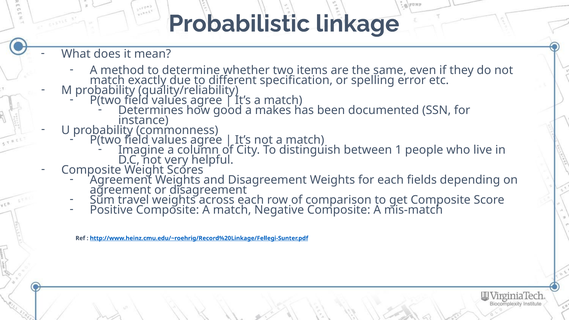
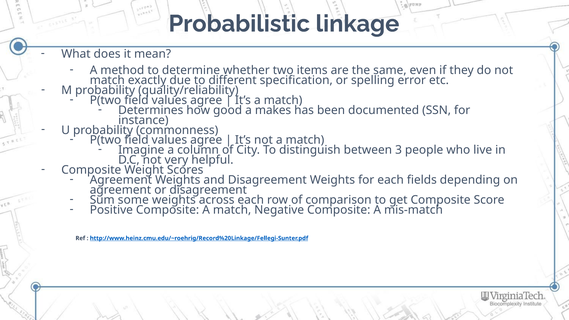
1: 1 -> 3 (399, 150)
travel: travel -> some (133, 200)
